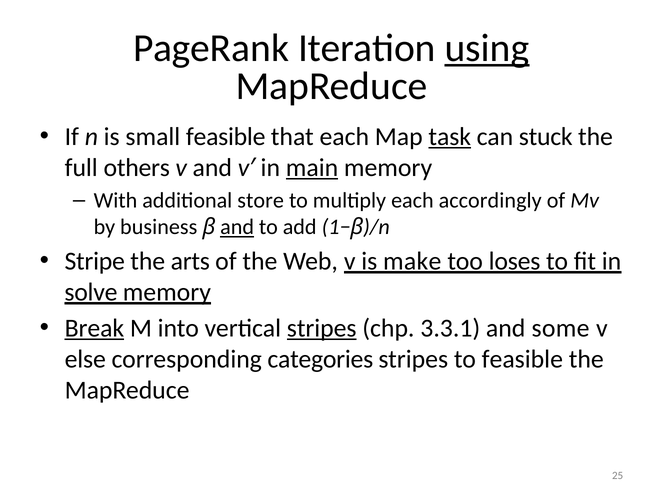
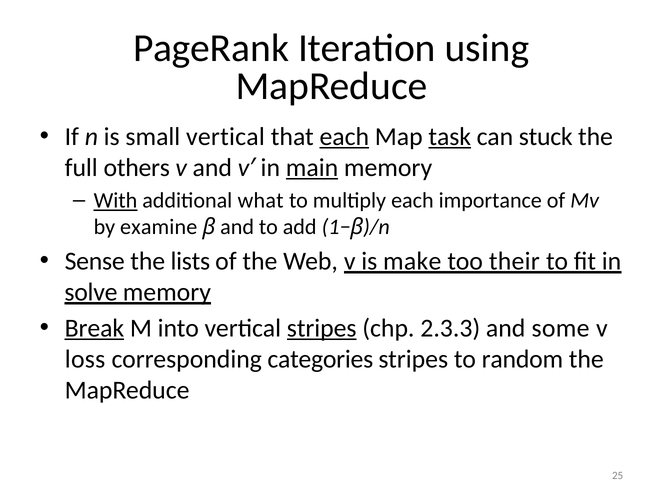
using underline: present -> none (487, 48)
small feasible: feasible -> vertical (225, 137)
each underline: none -> present (344, 137)
With underline: none -> present (115, 200)
store: store -> what (261, 200)
accordingly: accordingly -> importance (490, 200)
business: business -> examine (159, 227)
and underline: present -> none (237, 227)
Stripe: Stripe -> Sense (95, 261)
arts: arts -> lists (190, 261)
loses: loses -> their (514, 261)
3.3.1: 3.3.1 -> 2.3.3 (450, 328)
else: else -> loss (85, 359)
to feasible: feasible -> random (522, 359)
